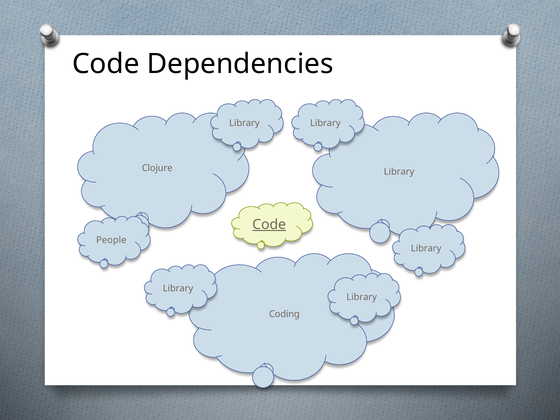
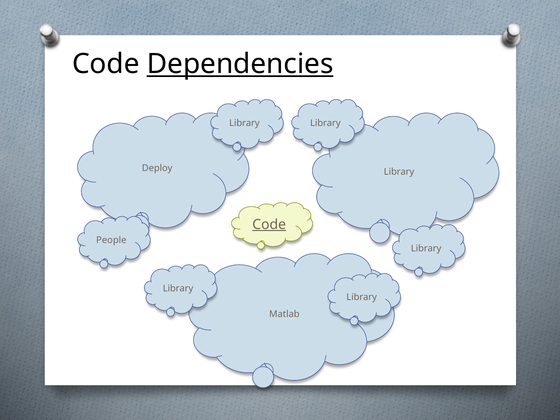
Dependencies underline: none -> present (240, 64)
Clojure: Clojure -> Deploy (157, 168)
Coding: Coding -> Matlab (284, 314)
